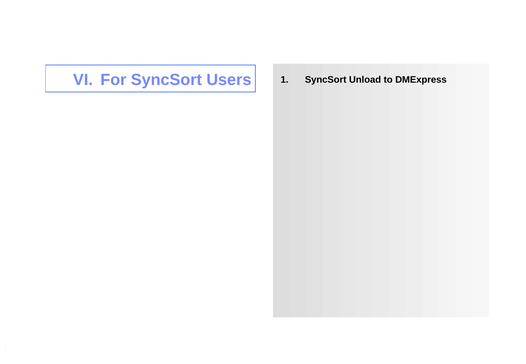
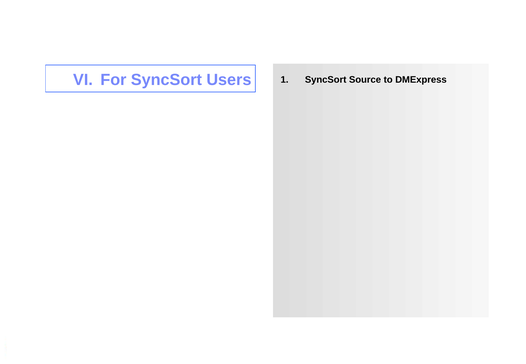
Unload: Unload -> Source (365, 80)
